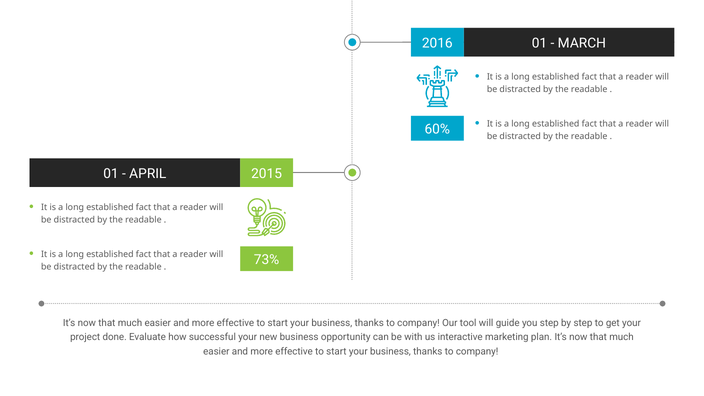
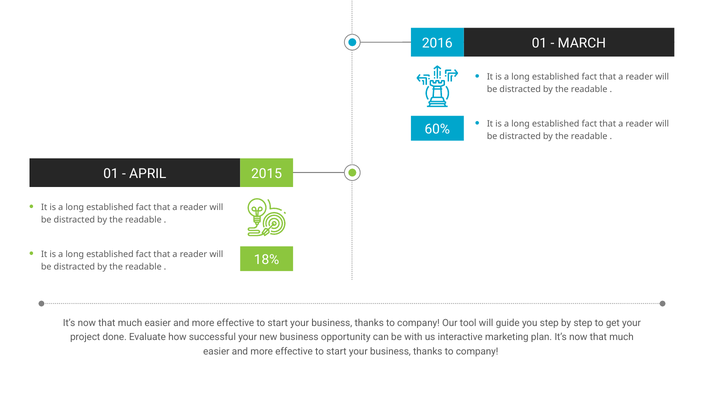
73%: 73% -> 18% (267, 260)
